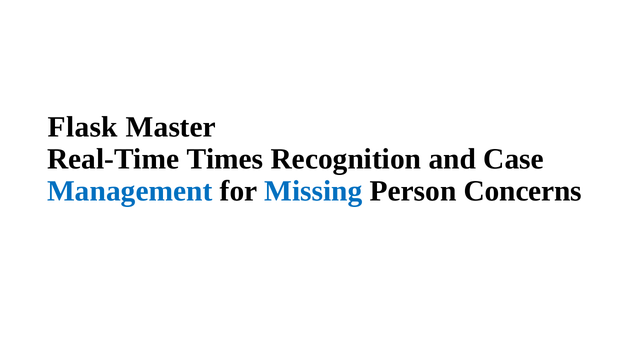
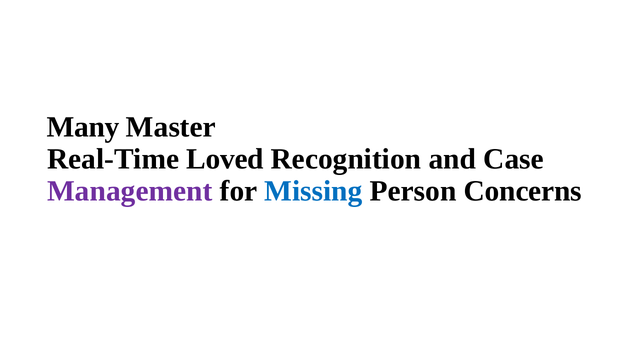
Flask: Flask -> Many (83, 127)
Times: Times -> Loved (225, 159)
Management colour: blue -> purple (130, 191)
